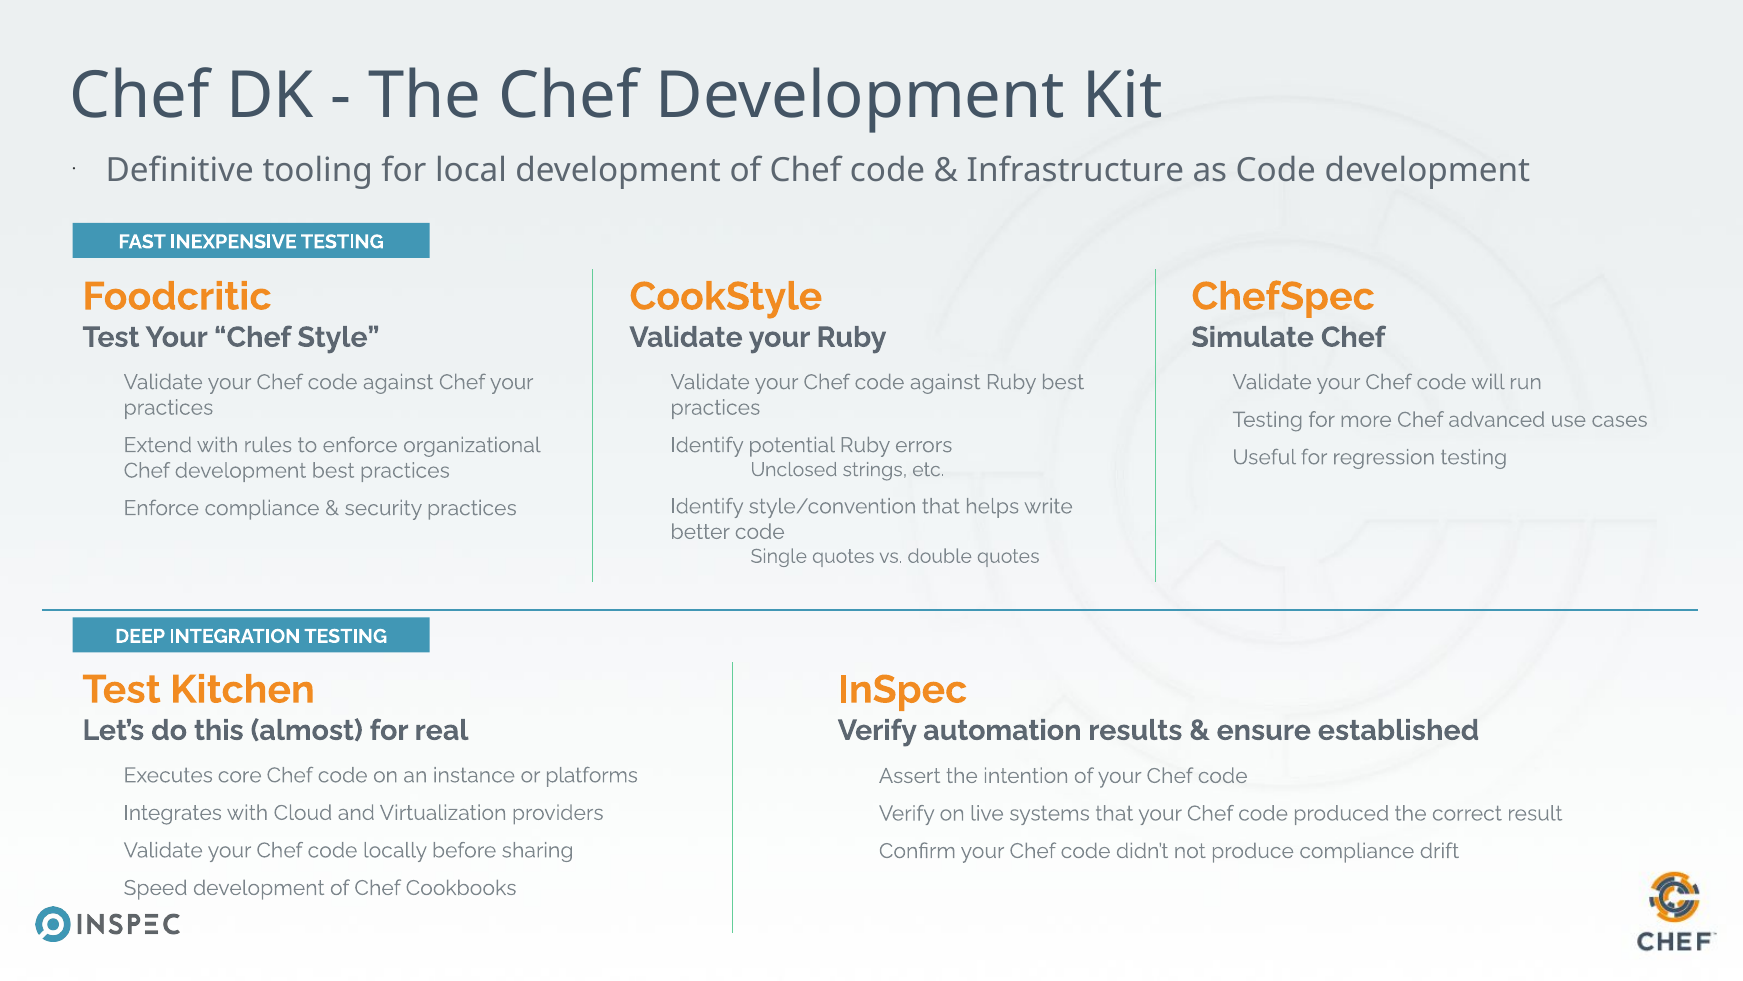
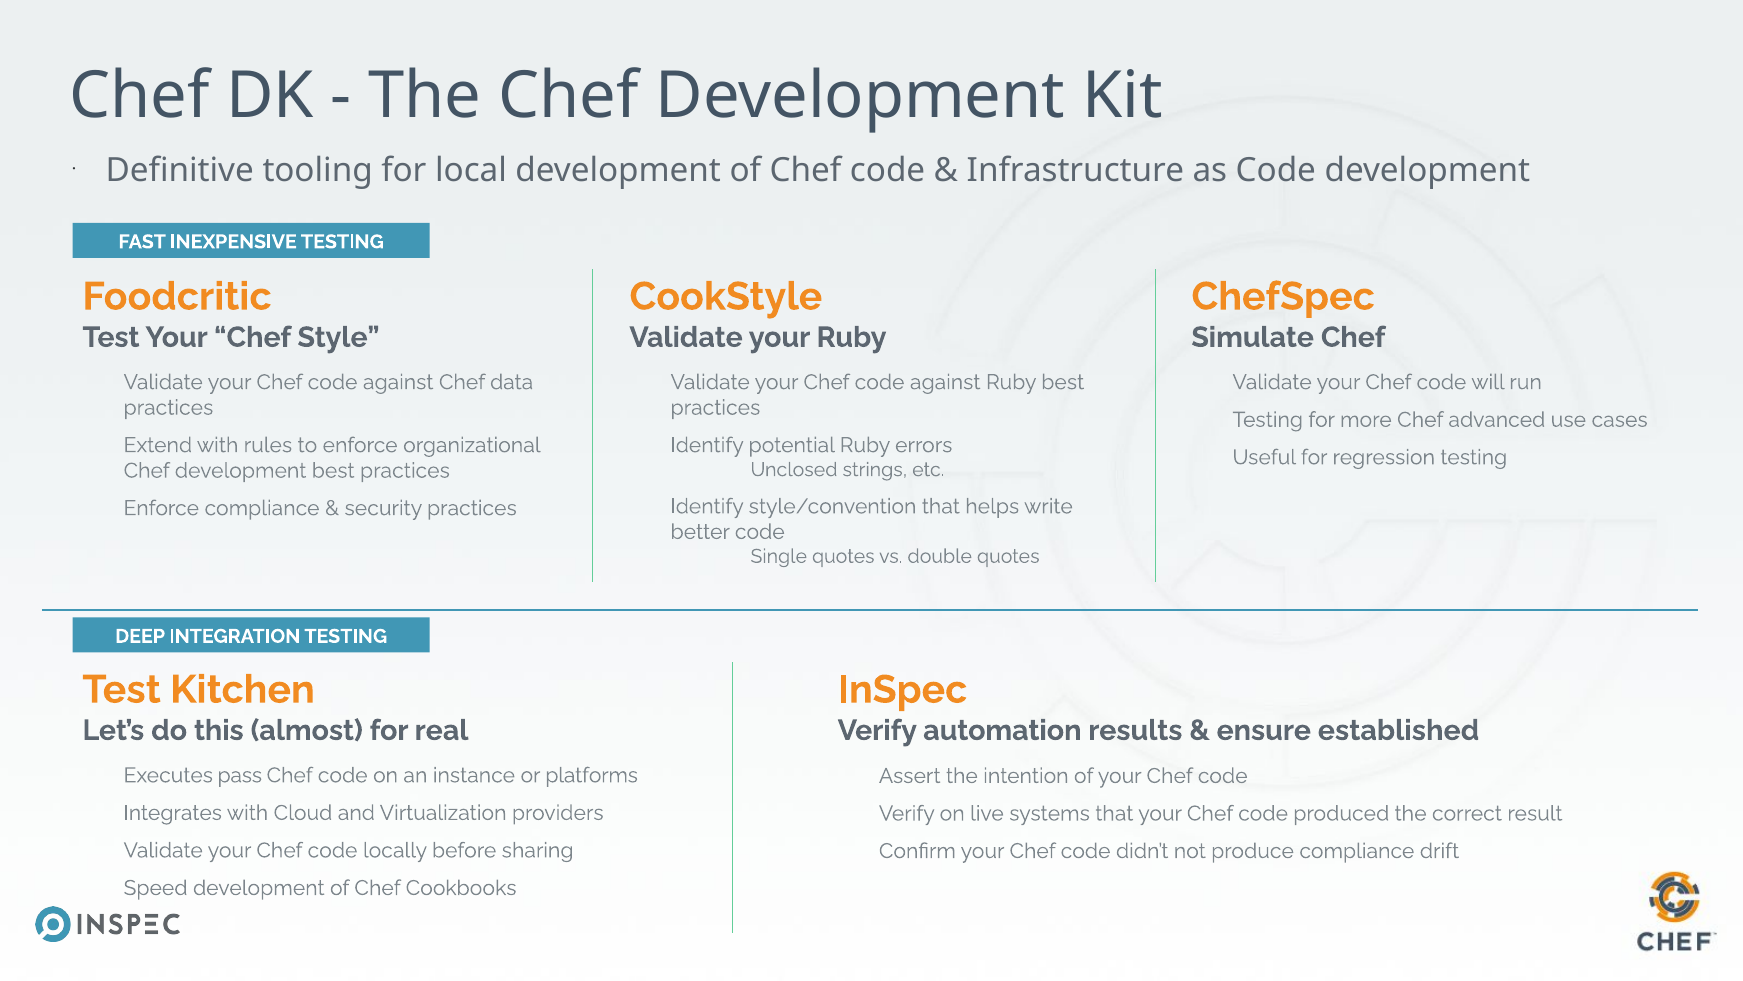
Chef your: your -> data (512, 382)
core: core -> pass (240, 775)
